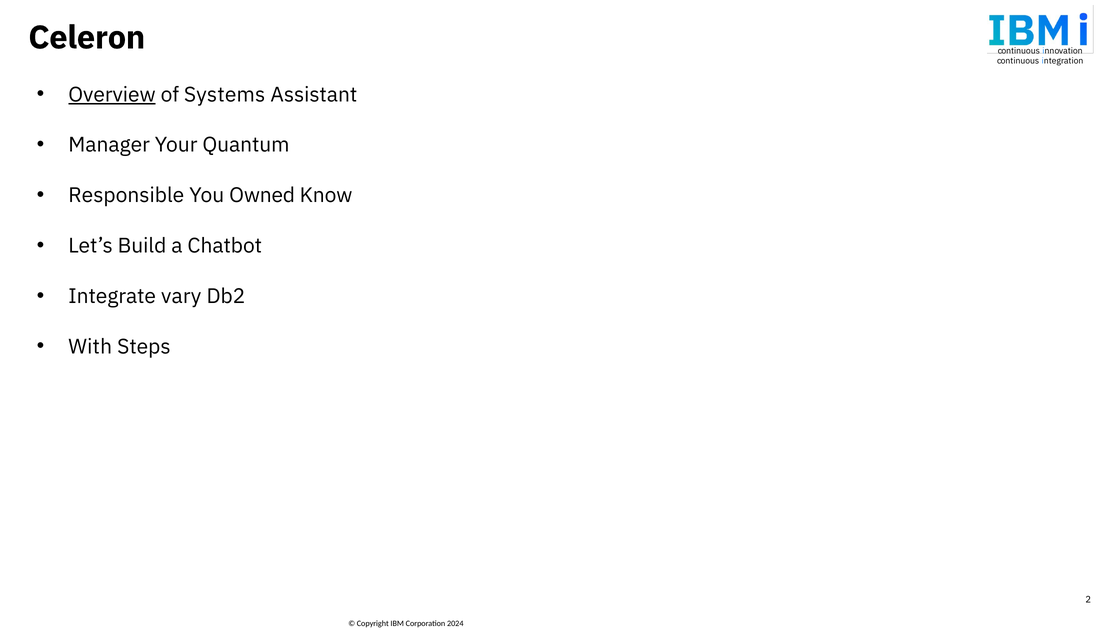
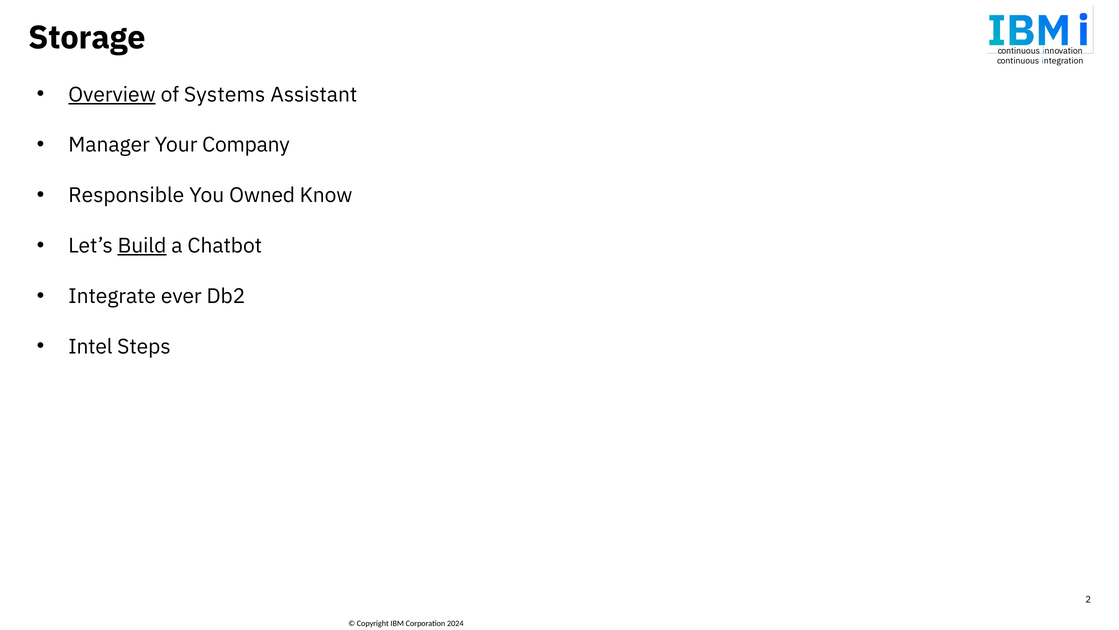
Celeron: Celeron -> Storage (87, 38)
Quantum: Quantum -> Company (246, 145)
Build underline: none -> present (142, 246)
vary: vary -> ever (181, 296)
With: With -> Intel (90, 346)
